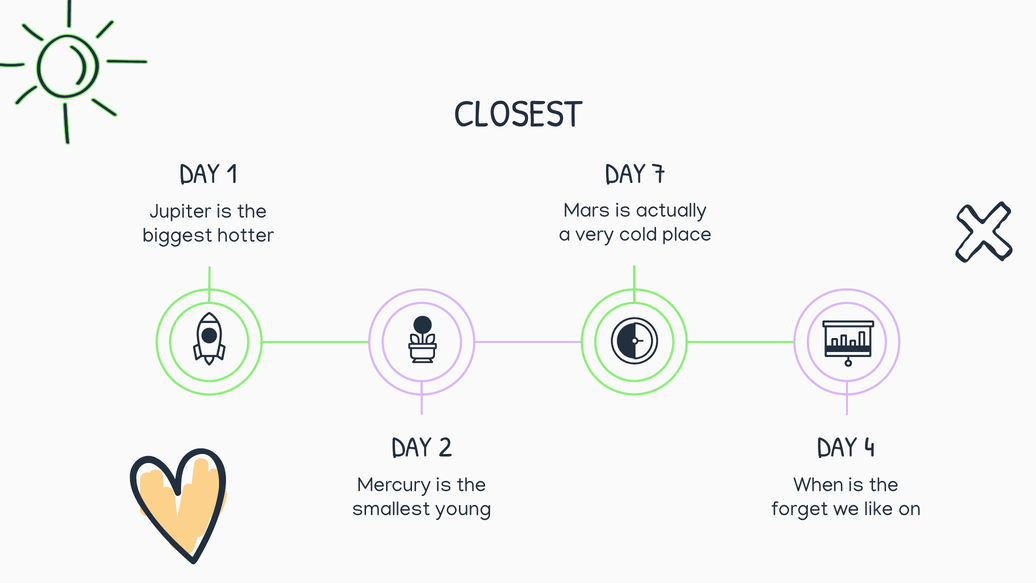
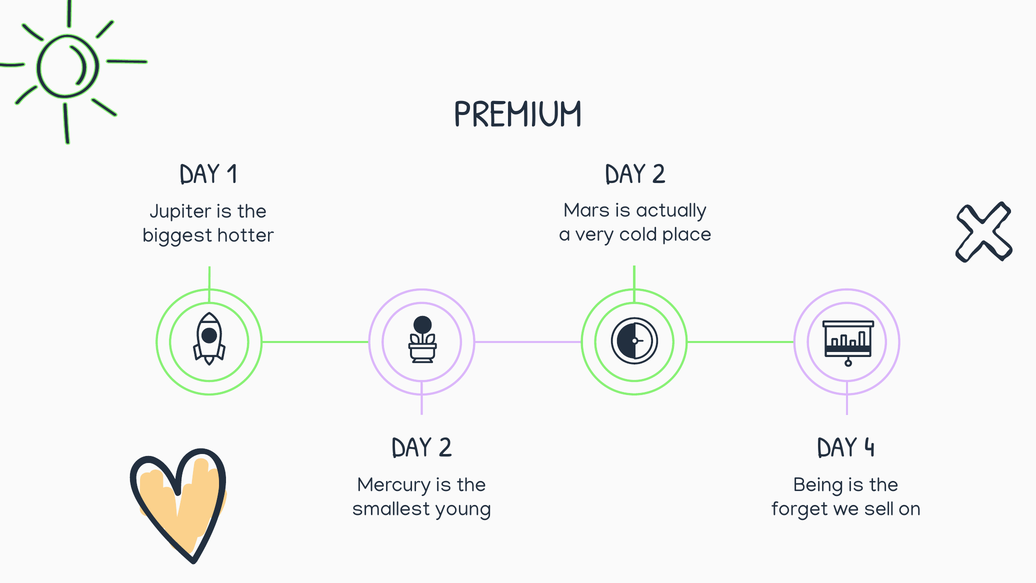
CLOSEST: CLOSEST -> PREMIUM (518, 114)
7: 7 -> 2 (659, 174)
When: When -> Being (818, 484)
like: like -> sell (879, 509)
